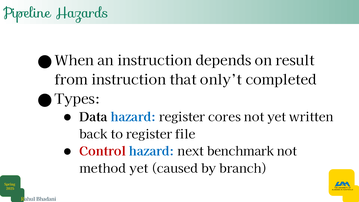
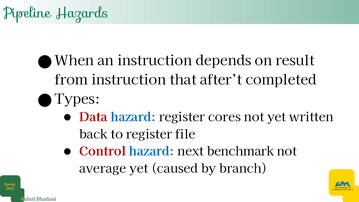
only’t: only’t -> after’t (221, 80)
Data colour: black -> red (93, 117)
method: method -> average (103, 169)
